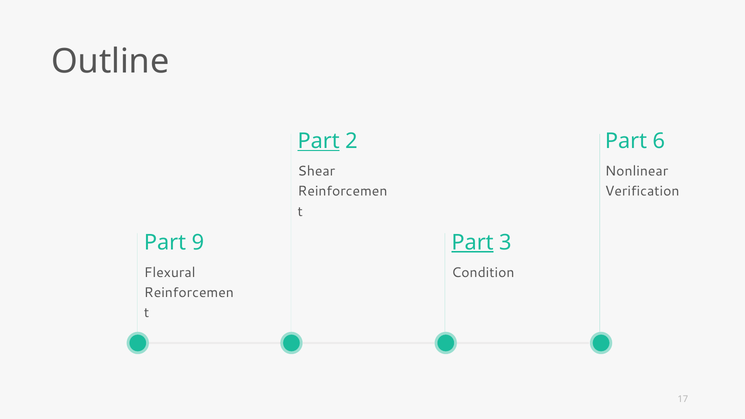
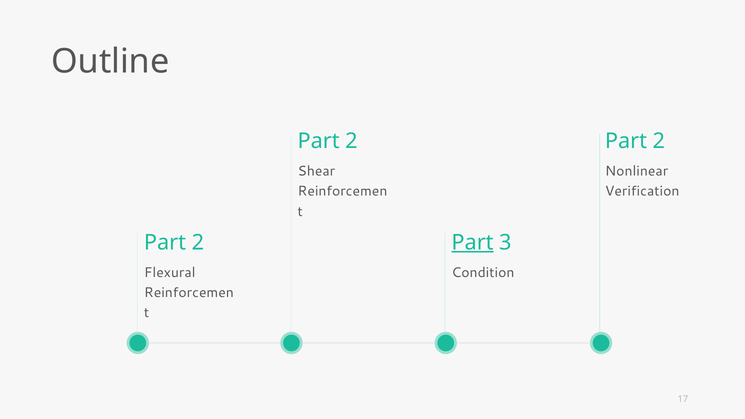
Part underline: present -> none (319, 141)
6: 6 -> 2 (659, 141)
9: 9 -> 2 (198, 242)
